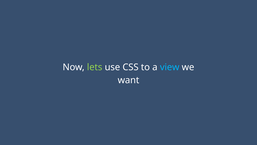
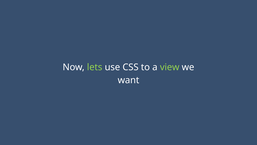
view colour: light blue -> light green (170, 67)
